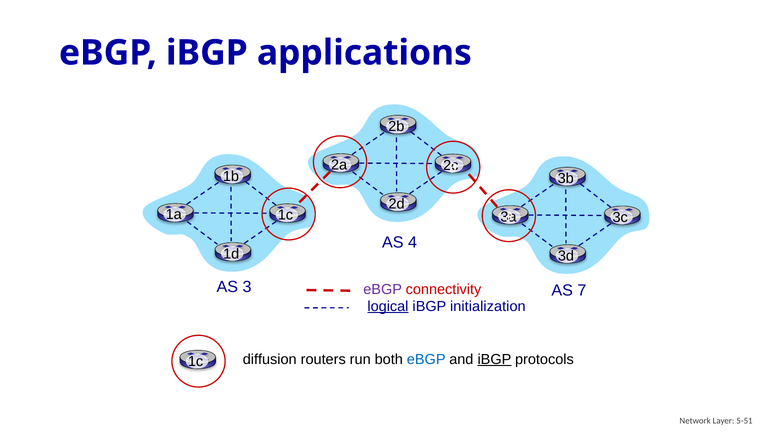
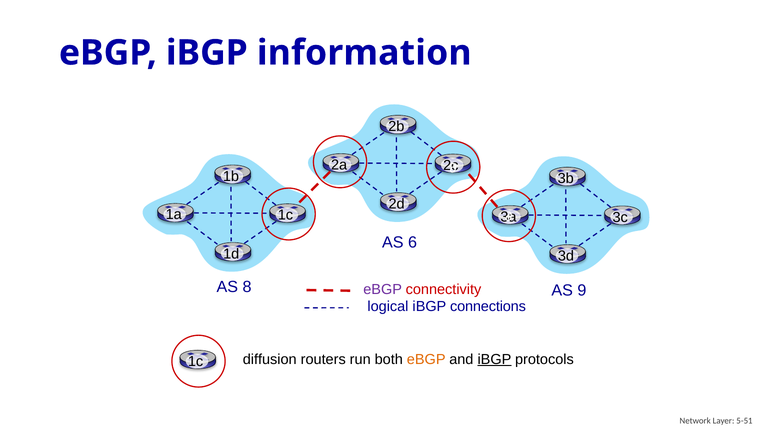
applications: applications -> information (364, 53)
4: 4 -> 6 (413, 242)
3: 3 -> 8 (247, 287)
7: 7 -> 9 (582, 290)
logical underline: present -> none (388, 306)
initialization: initialization -> connections (488, 306)
eBGP colour: blue -> orange (426, 359)
